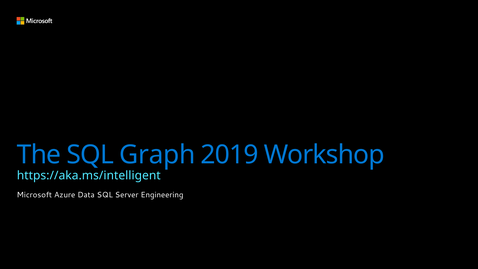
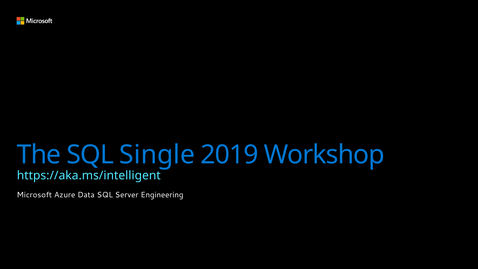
Graph: Graph -> Single (157, 155)
